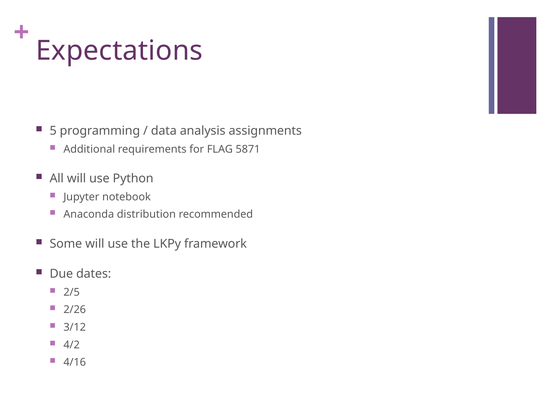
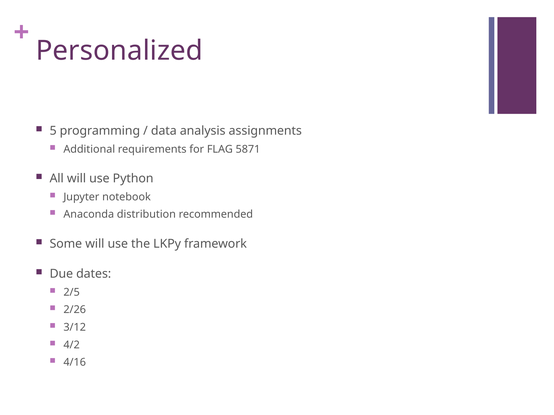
Expectations: Expectations -> Personalized (119, 51)
